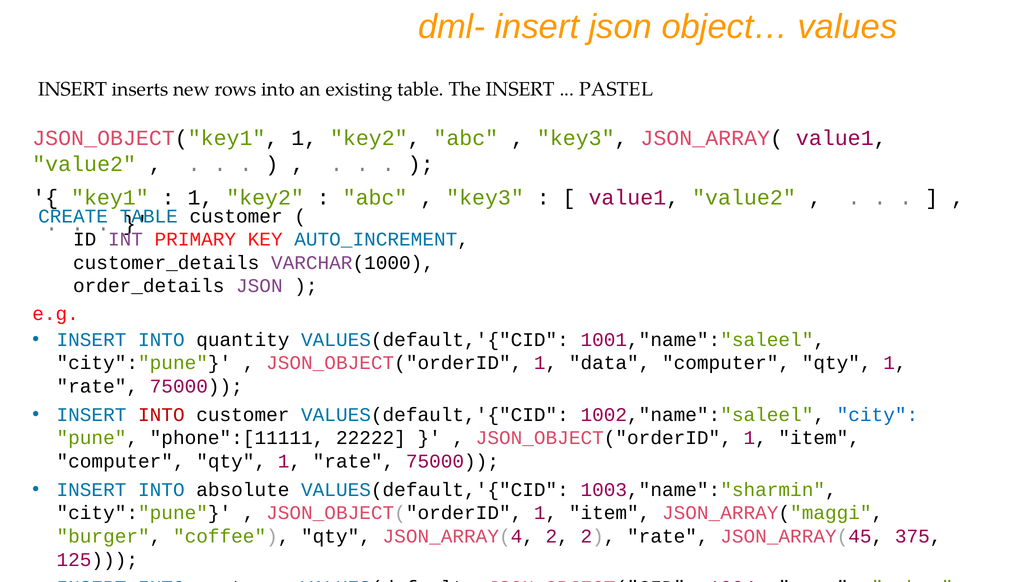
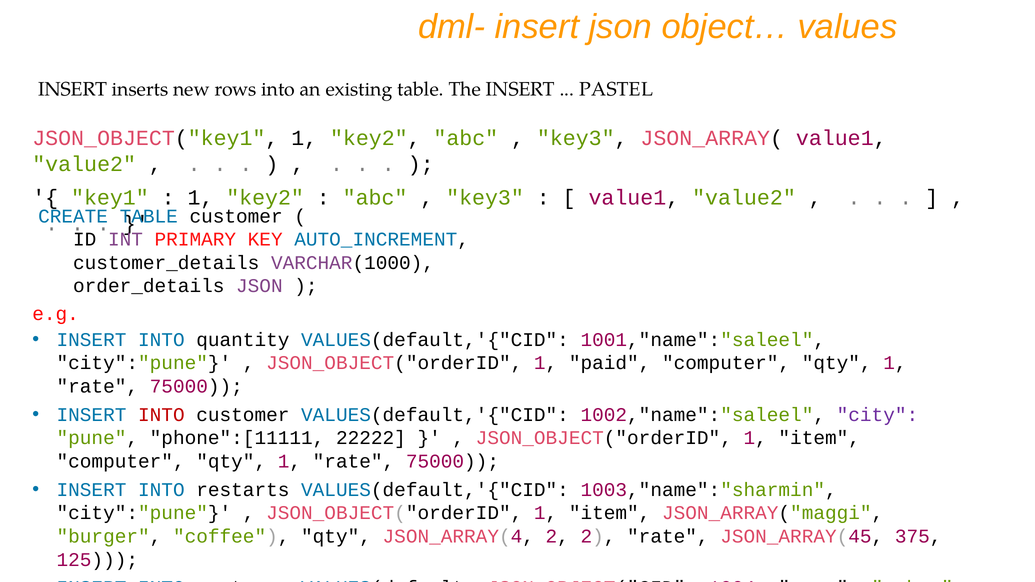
data: data -> paid (610, 363)
city colour: blue -> purple (877, 415)
absolute: absolute -> restarts (243, 490)
